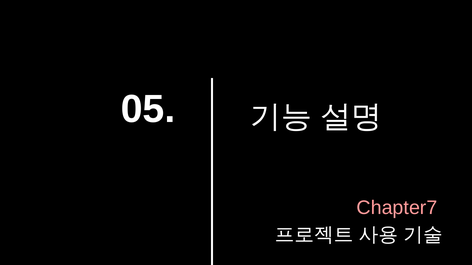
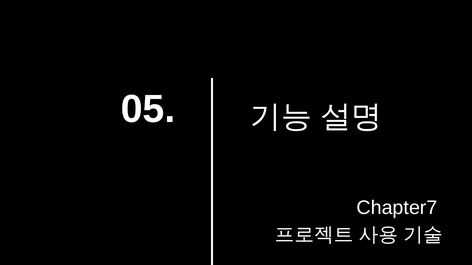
Chapter7 colour: pink -> white (397, 208)
